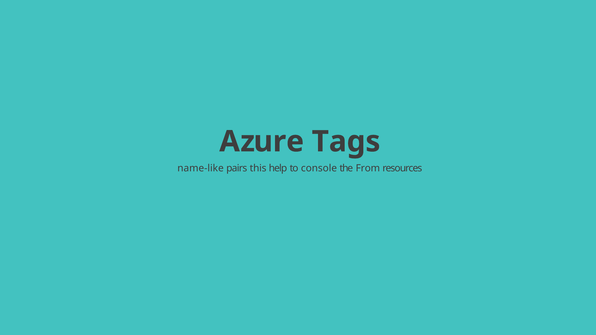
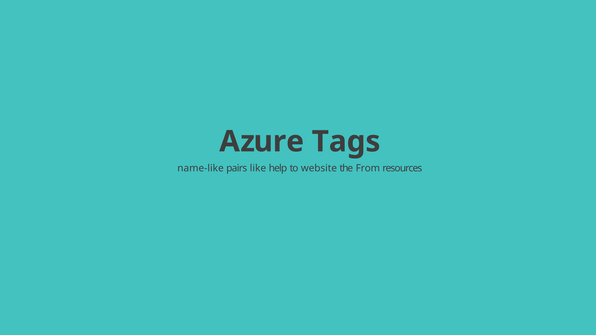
this: this -> like (258, 168)
console: console -> website (319, 168)
